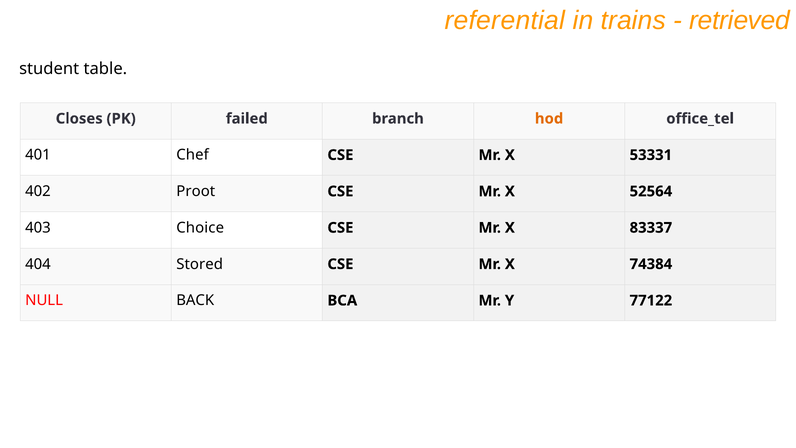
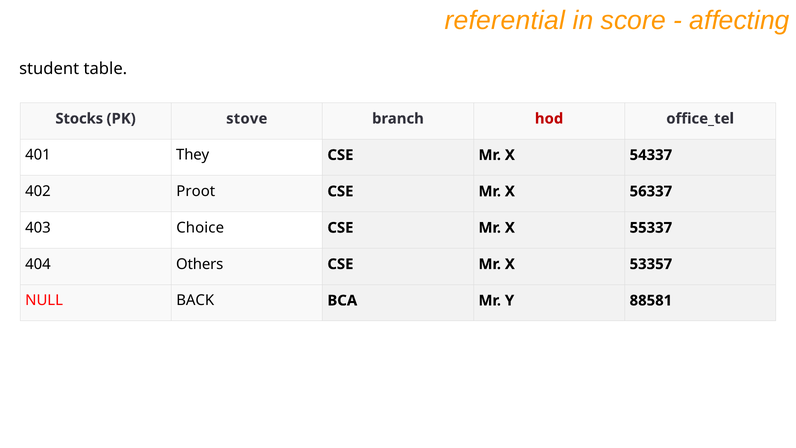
trains: trains -> score (633, 21)
retrieved: retrieved -> affecting (740, 21)
Closes: Closes -> Stocks (79, 119)
failed: failed -> stove (247, 119)
hod colour: orange -> red (549, 119)
Chef: Chef -> They (193, 155)
53331: 53331 -> 54337 (651, 155)
52564: 52564 -> 56337 (651, 191)
83337: 83337 -> 55337 (651, 228)
Stored: Stored -> Others (200, 264)
74384: 74384 -> 53357 (651, 264)
77122: 77122 -> 88581 (651, 300)
